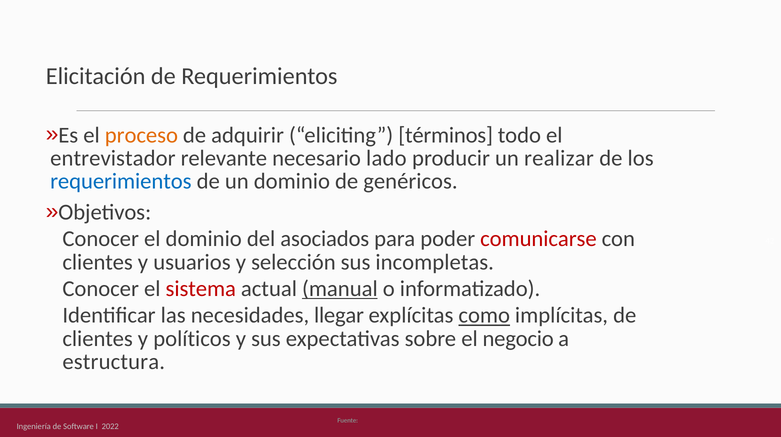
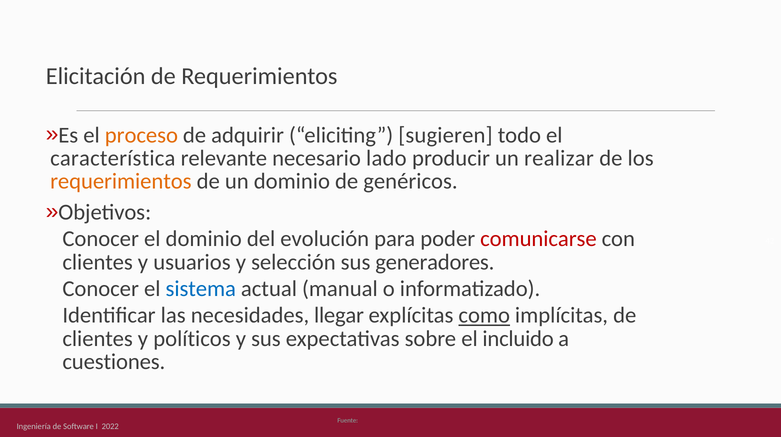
términos: términos -> sugieren (445, 135)
entrevistador: entrevistador -> característica (113, 158)
requerimientos colour: blue -> orange (121, 181)
asociados: asociados -> evolución (325, 239)
incompletas: incompletas -> generadores (435, 262)
sistema colour: red -> blue (201, 289)
manual underline: present -> none (340, 289)
negocio: negocio -> incluido (518, 339)
estructura: estructura -> cuestiones (114, 362)
